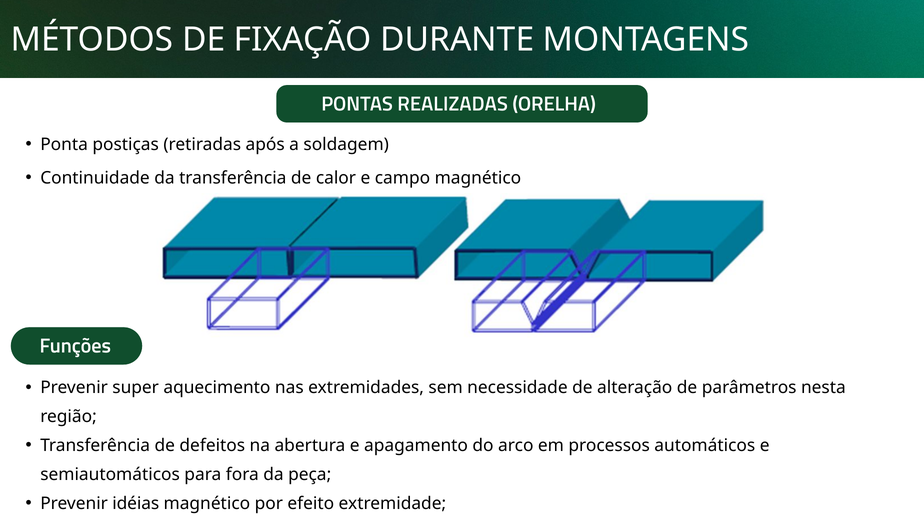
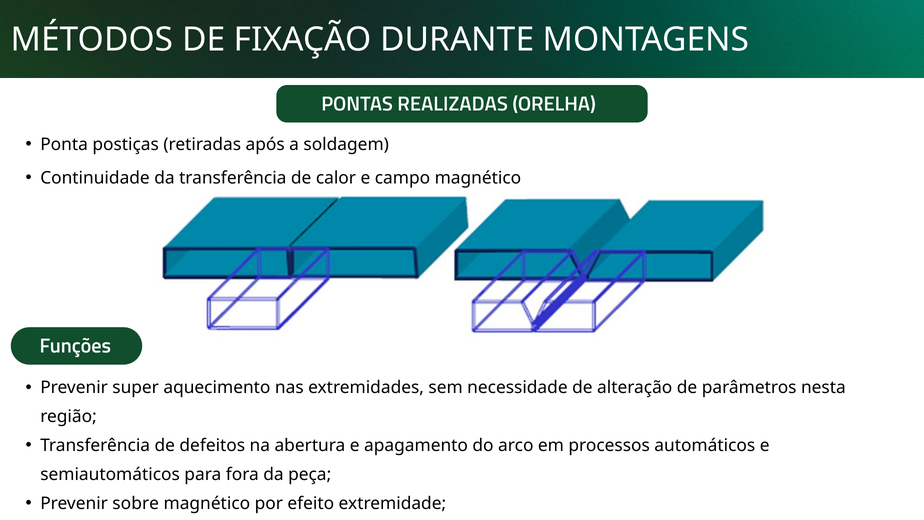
idéias: idéias -> sobre (136, 503)
